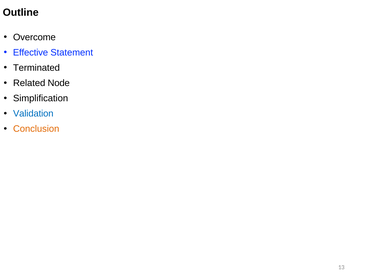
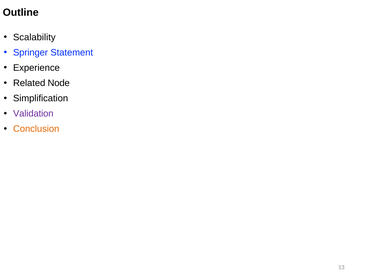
Overcome: Overcome -> Scalability (34, 37)
Effective: Effective -> Springer (31, 53)
Terminated: Terminated -> Experience (36, 68)
Validation colour: blue -> purple (33, 114)
